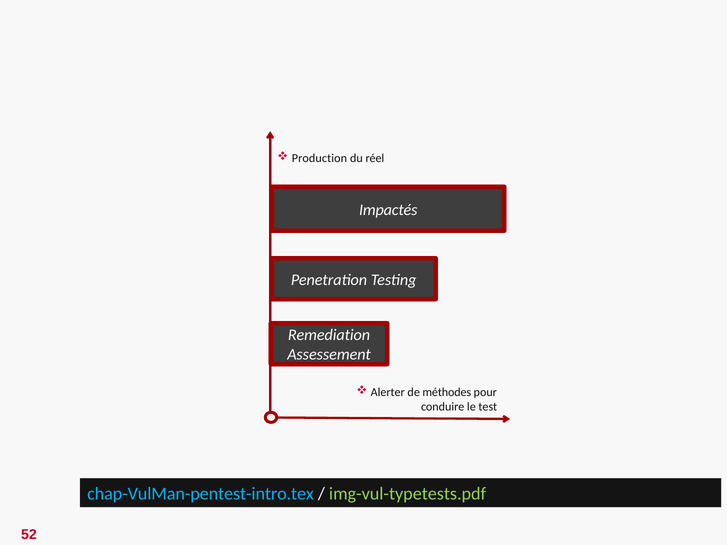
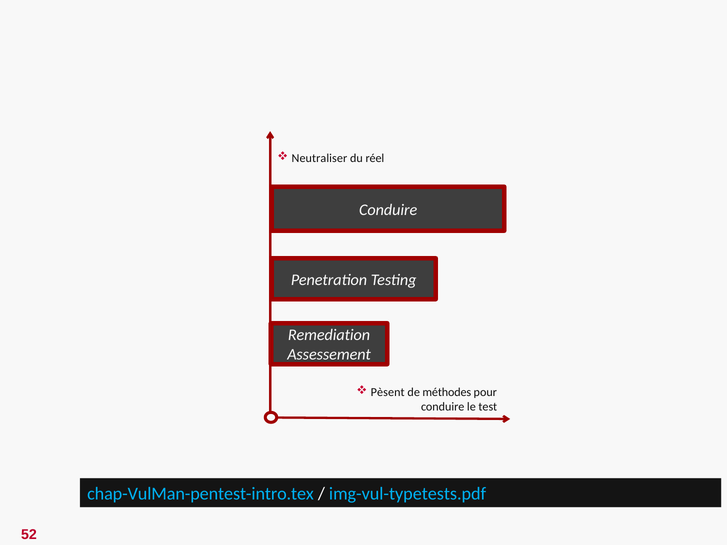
Production: Production -> Neutraliser (319, 158)
Impactés: Impactés -> Conduire (388, 210)
Alerter: Alerter -> Pèsent (388, 392)
img-vul-typetests.pdf colour: light green -> light blue (408, 494)
